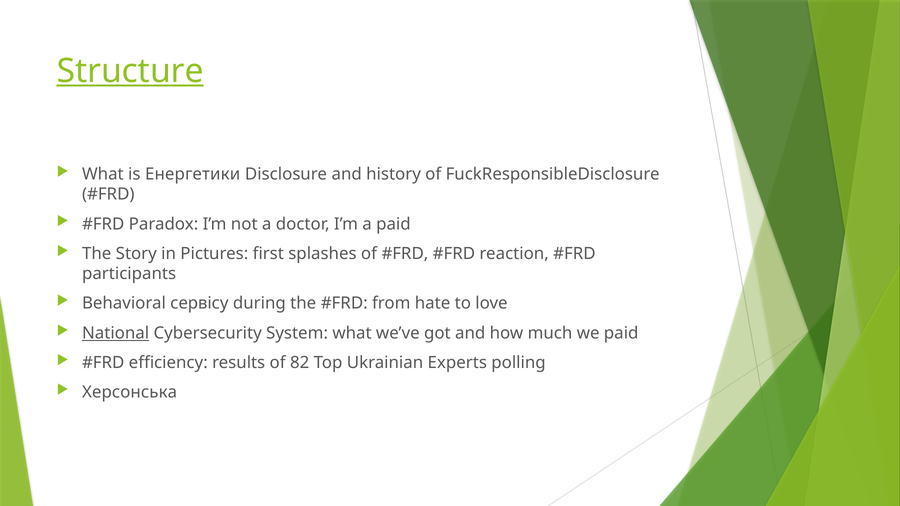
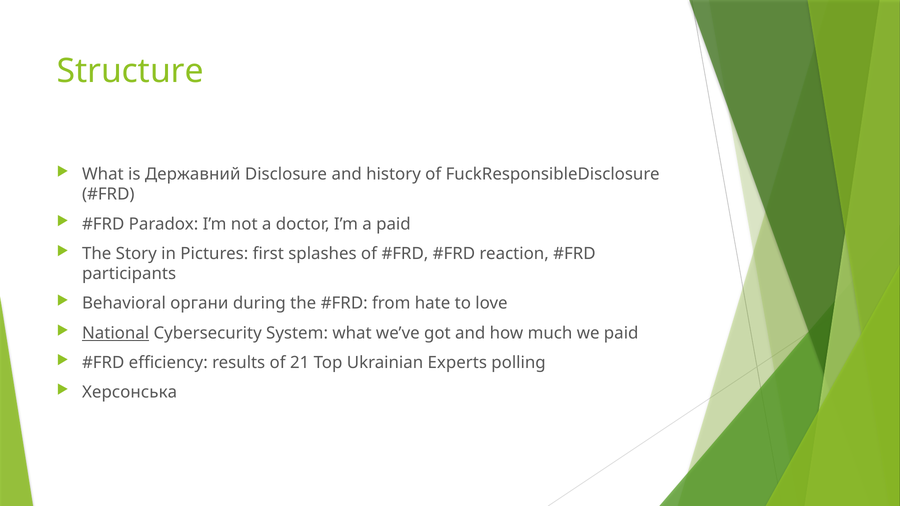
Structure underline: present -> none (130, 71)
Енергетики: Енергетики -> Державний (193, 174)
сервісу: сервісу -> органи (199, 304)
82: 82 -> 21 (300, 363)
